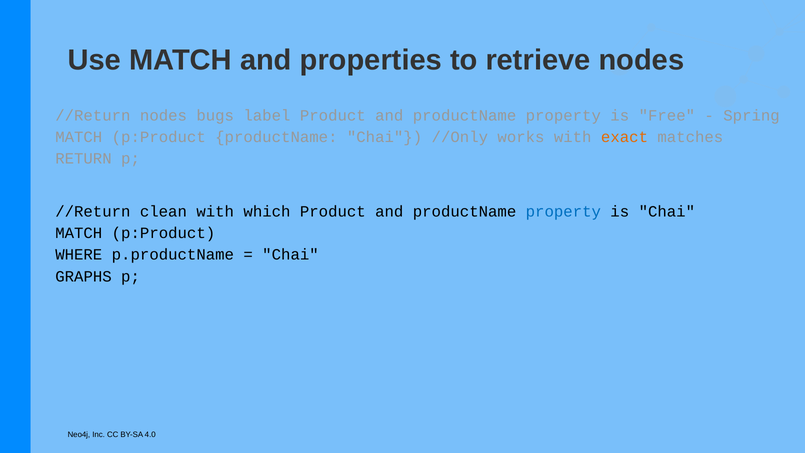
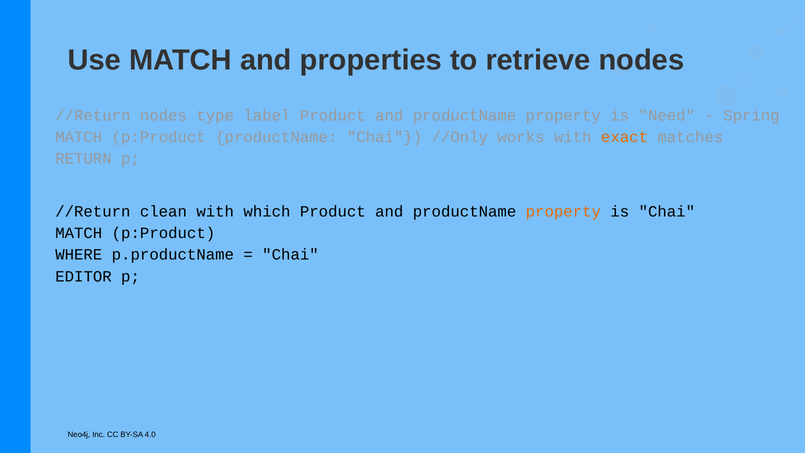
bugs: bugs -> type (215, 115)
Free: Free -> Need (667, 115)
property colour: blue -> orange (563, 211)
GRAPHS: GRAPHS -> EDITOR (84, 276)
